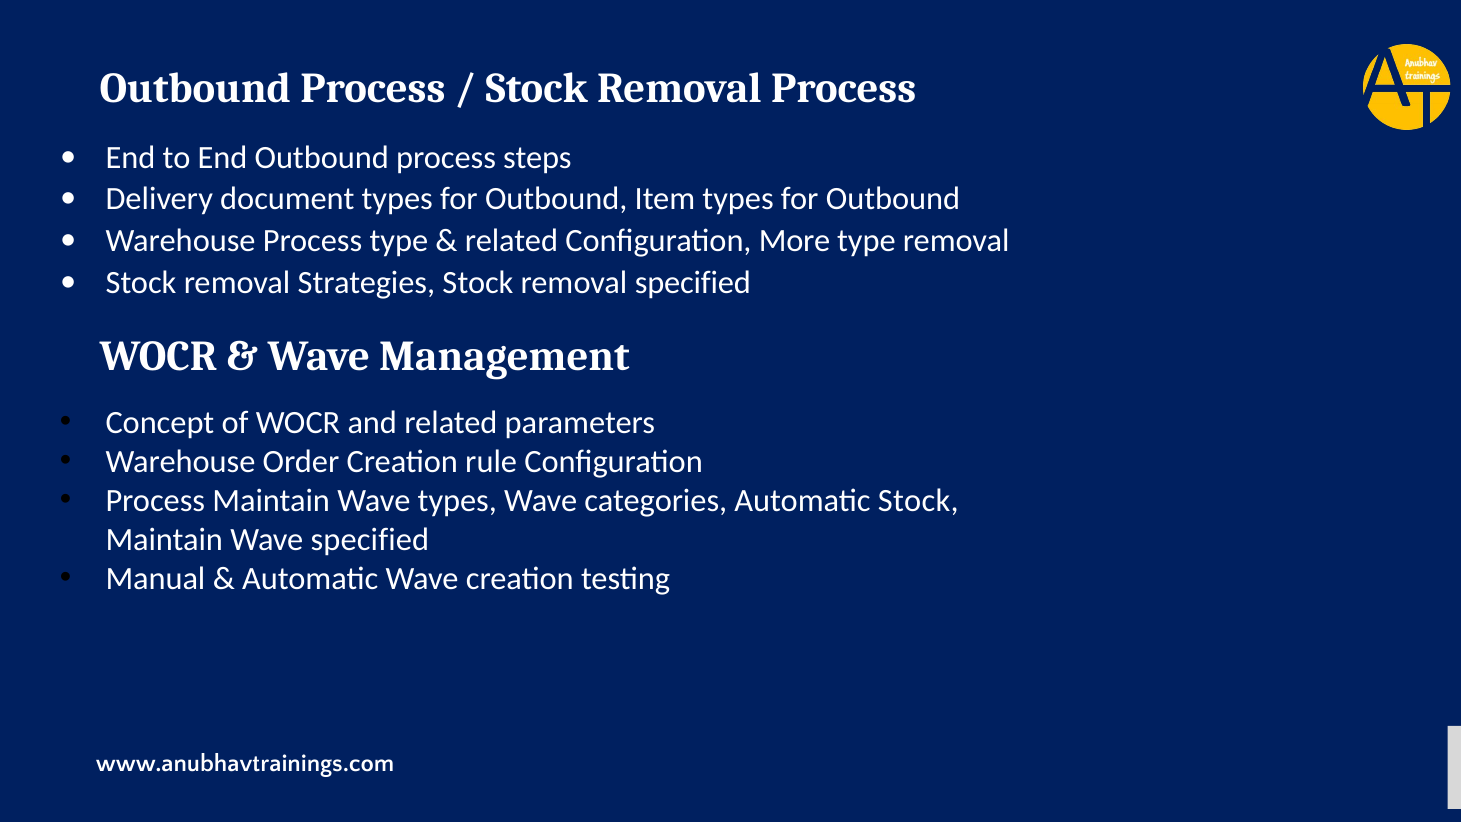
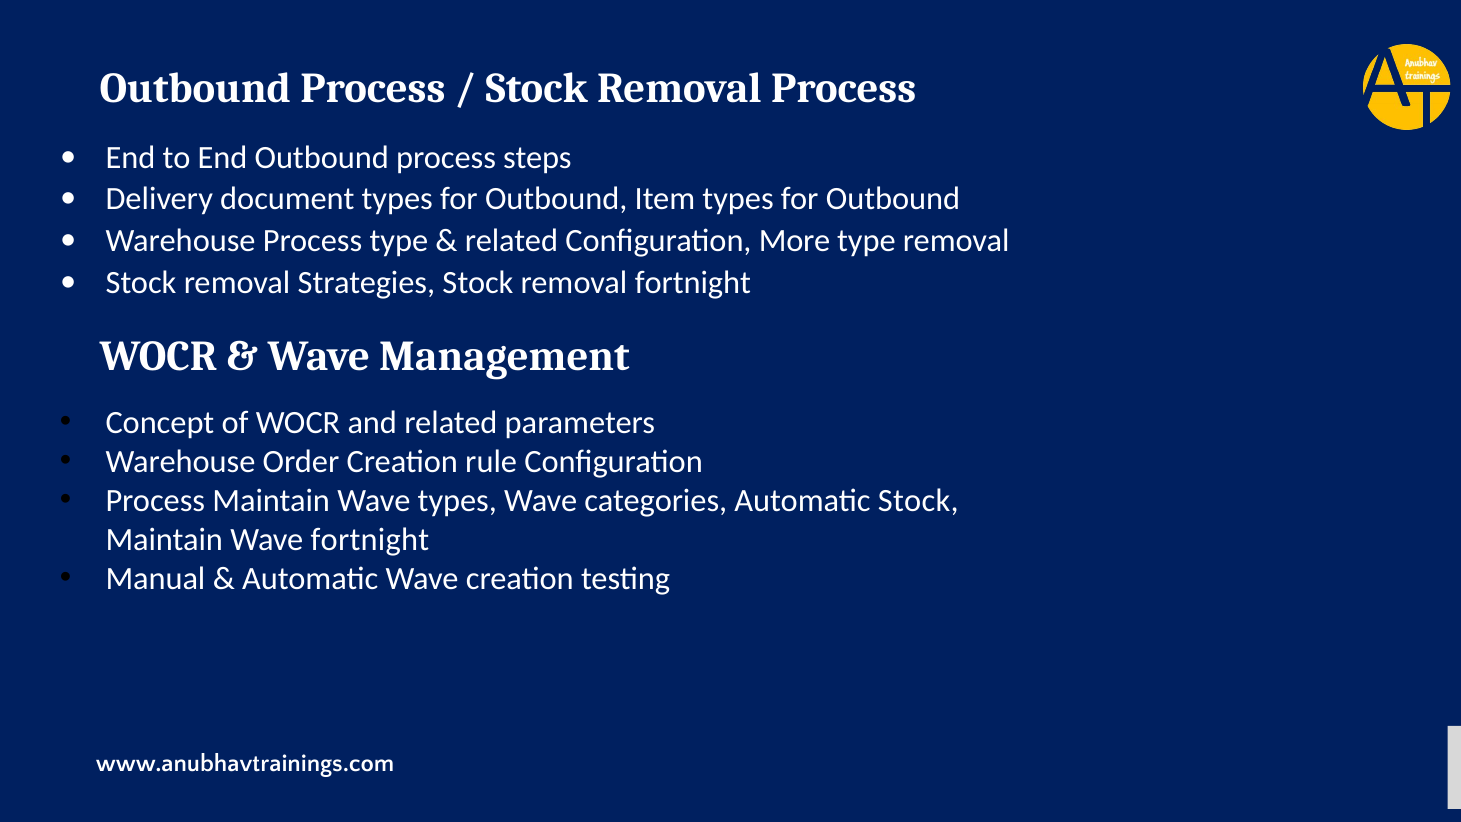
removal specified: specified -> fortnight (693, 282)
Wave specified: specified -> fortnight (370, 540)
